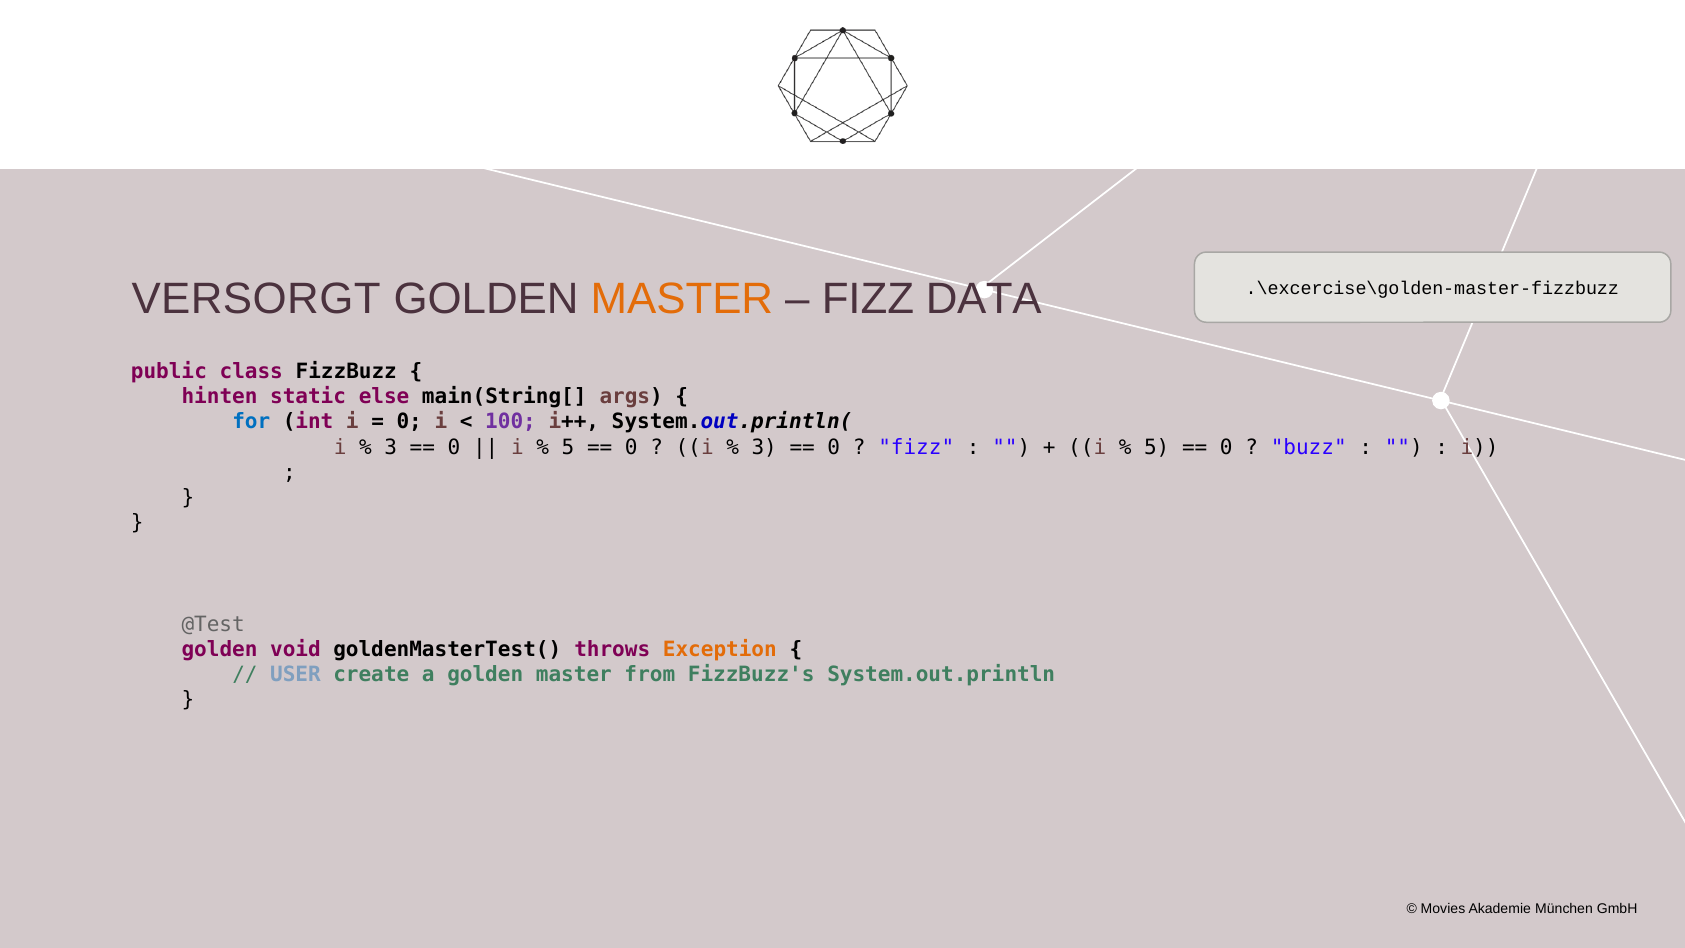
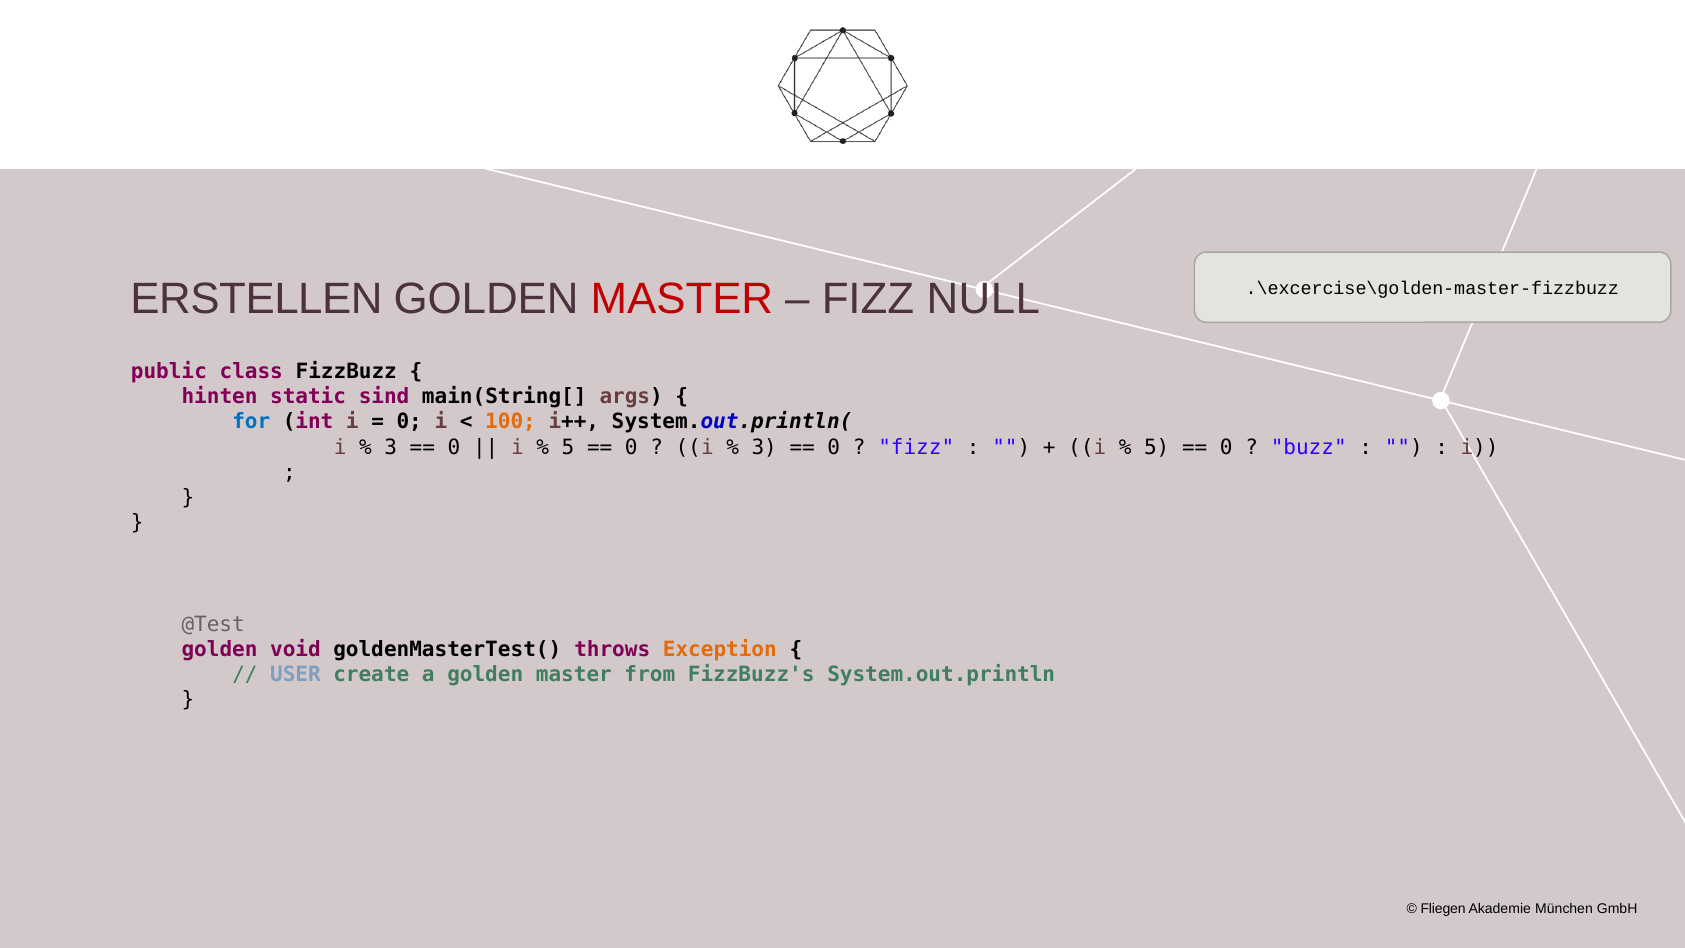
VERSORGT: VERSORGT -> ERSTELLEN (257, 298)
MASTER colour: orange -> red (682, 298)
DATA: DATA -> NULL (983, 298)
else: else -> sind (384, 396)
100 colour: purple -> orange (511, 422)
Movies: Movies -> Fliegen (1443, 908)
